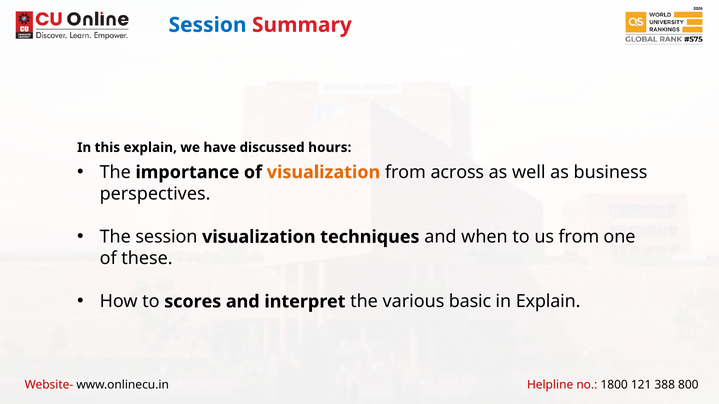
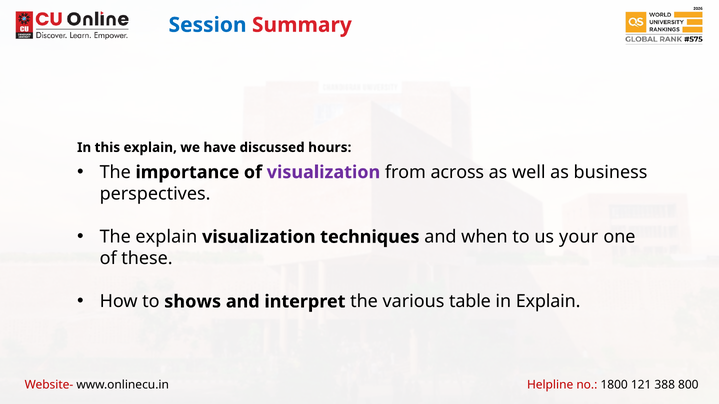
visualization colour: orange -> purple (323, 172)
The session: session -> explain (166, 237)
us from: from -> your (579, 237)
scores: scores -> shows (193, 302)
basic: basic -> table (470, 302)
